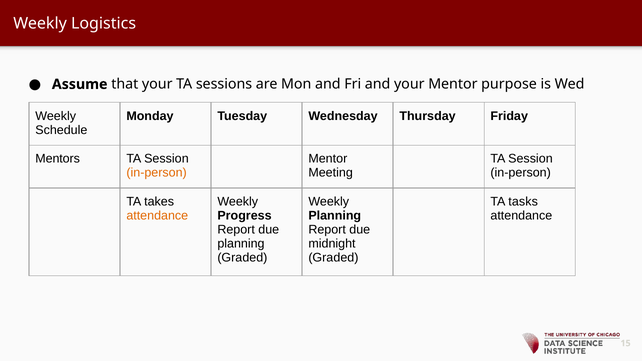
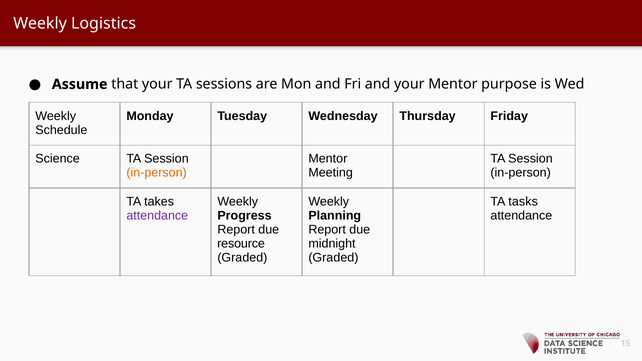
Mentors: Mentors -> Science (58, 159)
attendance colour: orange -> purple (157, 216)
planning: planning -> resource (241, 244)
